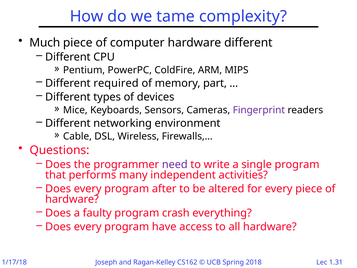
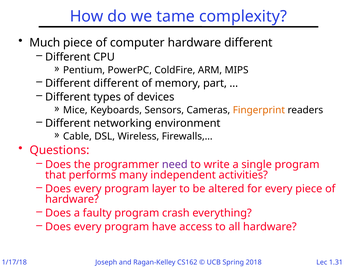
Different required: required -> different (116, 83)
Fingerprint colour: purple -> orange (259, 110)
after: after -> layer (164, 189)
